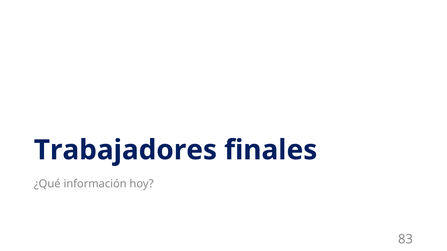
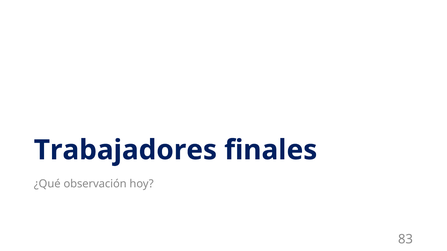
información: información -> observación (95, 184)
